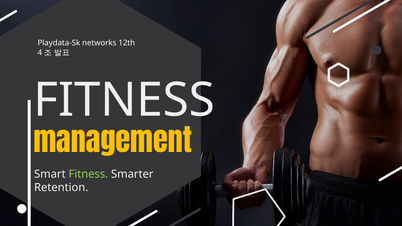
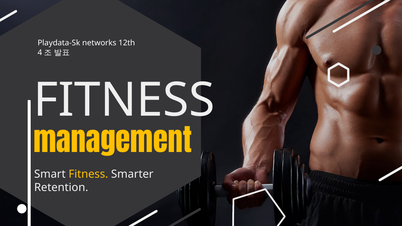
Fitness colour: light green -> yellow (88, 174)
